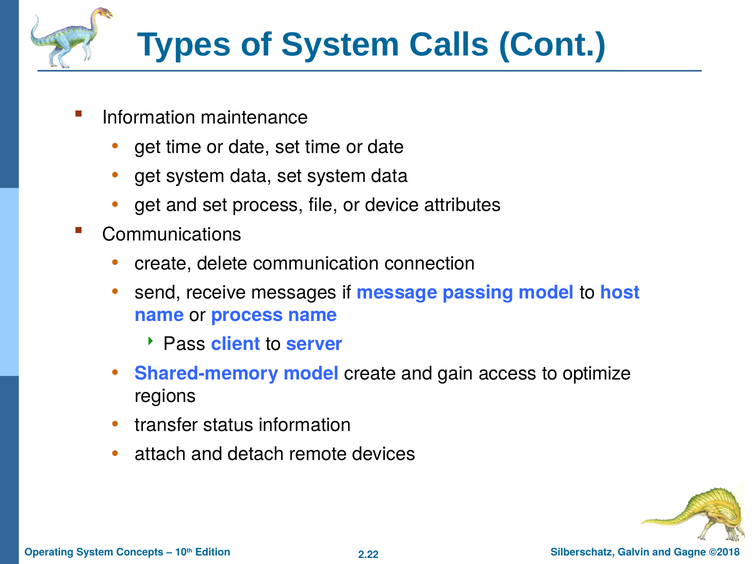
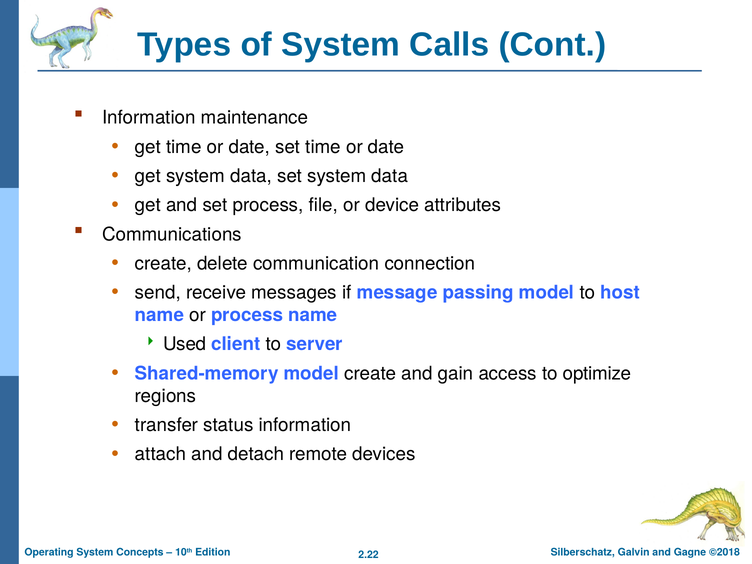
Pass: Pass -> Used (185, 344)
